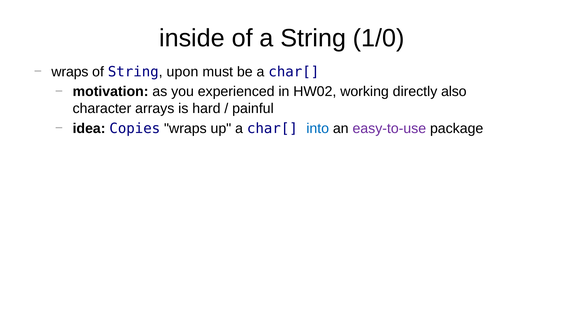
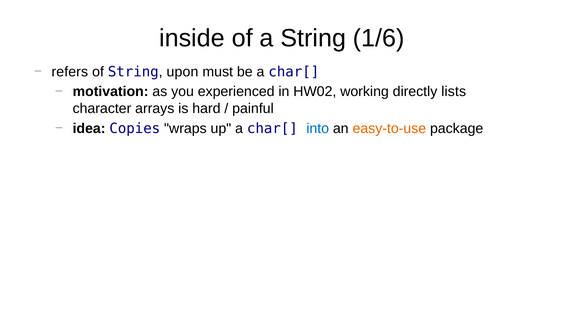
1/0: 1/0 -> 1/6 (379, 38)
wraps: wraps -> refers (70, 72)
also: also -> lists (454, 91)
easy-to-use colour: purple -> orange (389, 128)
